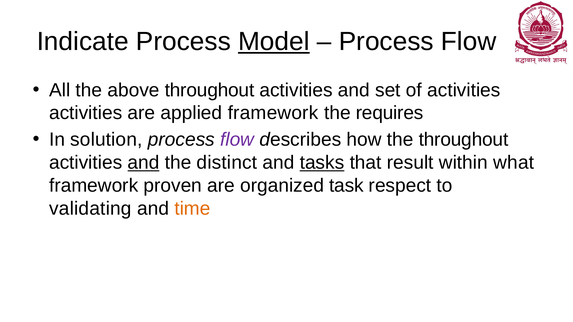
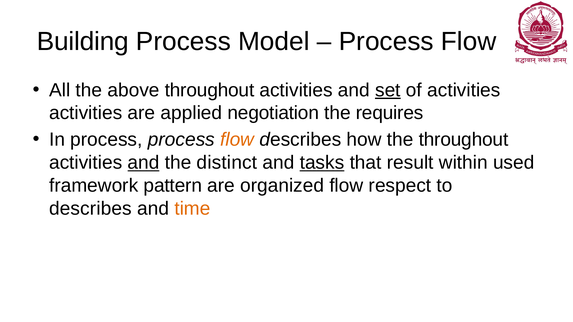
Indicate: Indicate -> Building (83, 42)
Model underline: present -> none (274, 42)
set underline: none -> present (388, 90)
applied framework: framework -> negotiation (273, 113)
In solution: solution -> process (106, 140)
flow colour: purple -> orange (237, 140)
what: what -> used (514, 163)
proven: proven -> pattern (173, 186)
organized task: task -> flow (346, 186)
validating: validating -> describes (90, 209)
